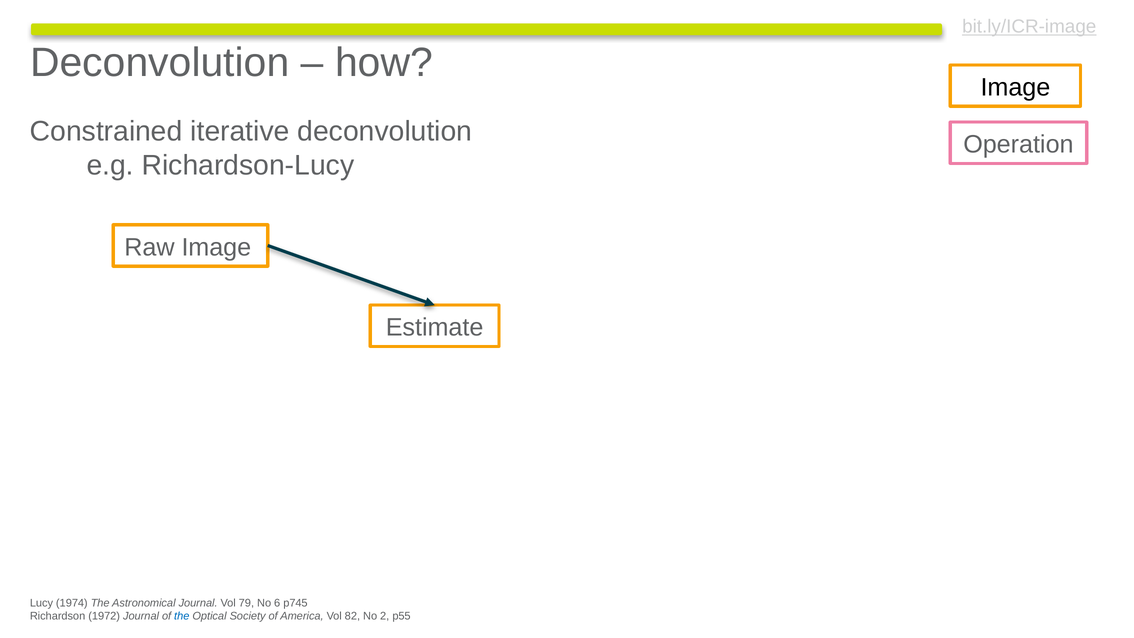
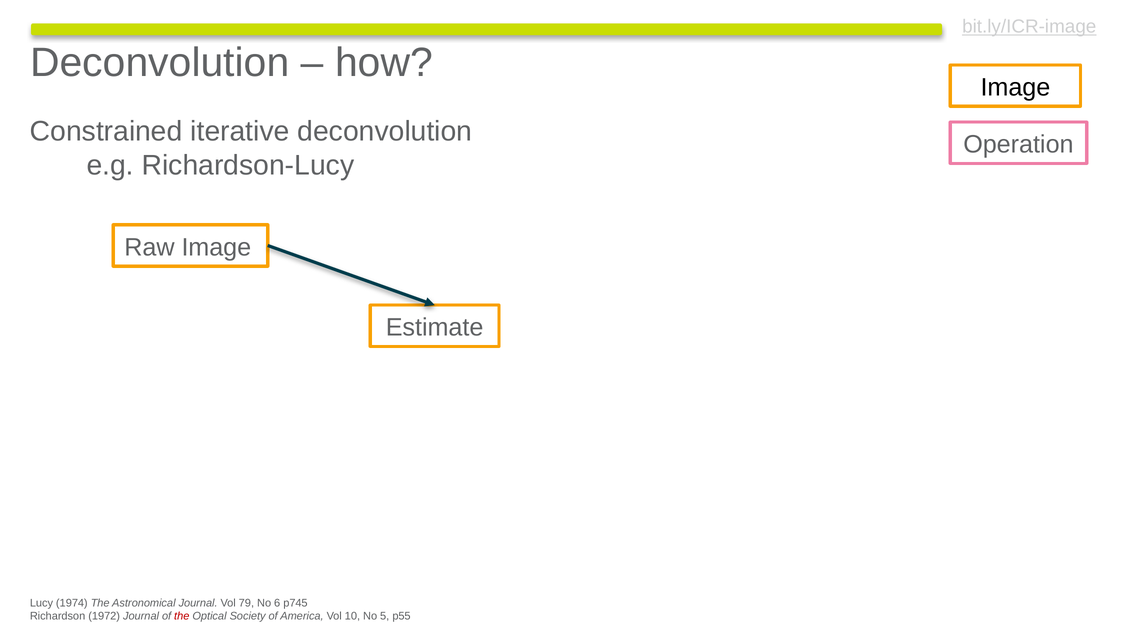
the colour: blue -> red (182, 616)
82: 82 -> 10 (352, 616)
2: 2 -> 5 (385, 616)
